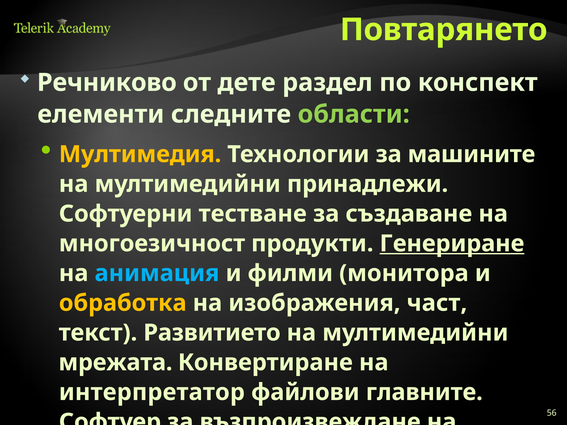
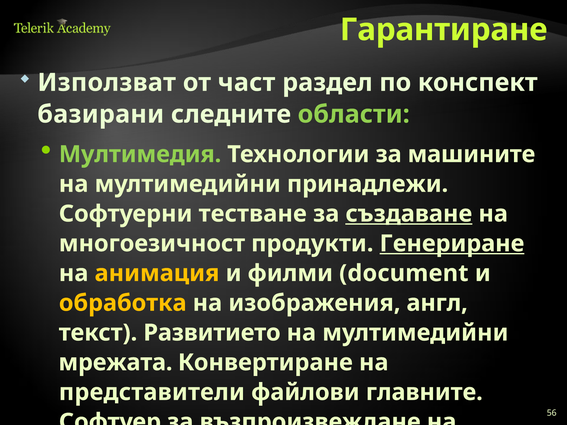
Повтарянето: Повтарянето -> Гарантиране (444, 30)
Речниково: Речниково -> Използват (107, 83)
дете: дете -> част (246, 83)
елементи: елементи -> базирани (101, 114)
Мултимедия colour: yellow -> light green (140, 154)
създаване underline: none -> present (409, 214)
анимация colour: light blue -> yellow (157, 273)
монитора: монитора -> document (404, 273)
част: част -> англ (437, 303)
интерпретатор: интерпретатор -> представители (152, 392)
